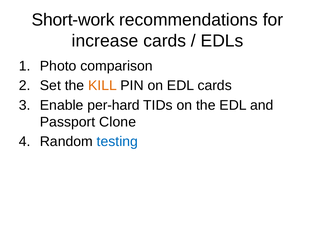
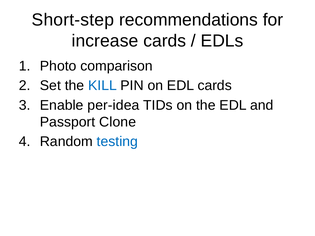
Short-work: Short-work -> Short-step (73, 20)
KILL colour: orange -> blue (103, 86)
per-hard: per-hard -> per-idea (113, 105)
